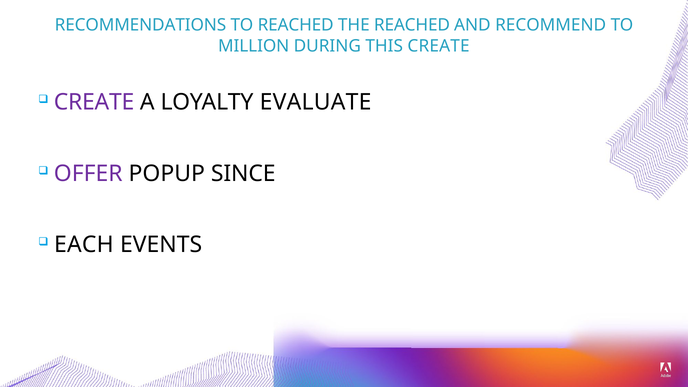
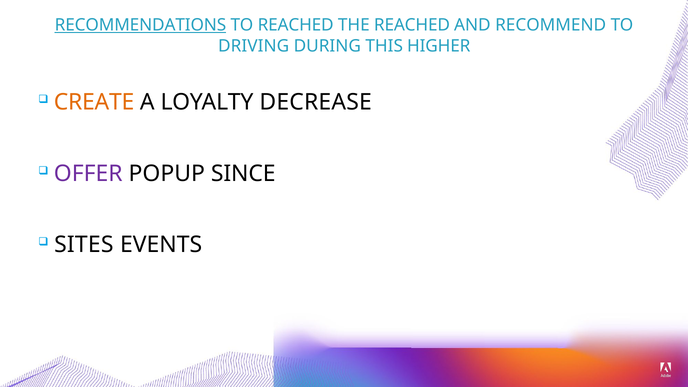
RECOMMENDATIONS underline: none -> present (140, 25)
MILLION: MILLION -> DRIVING (254, 46)
THIS CREATE: CREATE -> HIGHER (439, 46)
CREATE colour: purple -> orange (94, 102)
EVALUATE: EVALUATE -> DECREASE (316, 102)
EACH: EACH -> SITES (84, 245)
